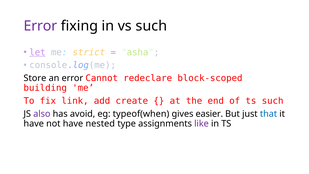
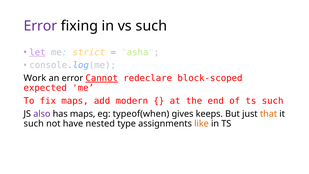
Store: Store -> Work (35, 78)
Cannot underline: none -> present (102, 78)
building: building -> expected (45, 88)
fix link: link -> maps (75, 101)
create: create -> modern (132, 101)
has avoid: avoid -> maps (83, 114)
easier: easier -> keeps (209, 114)
that colour: blue -> orange (269, 114)
have: have -> such (34, 124)
like colour: purple -> orange (202, 124)
